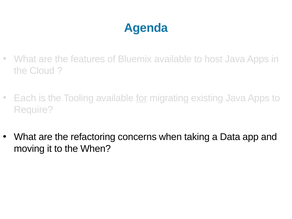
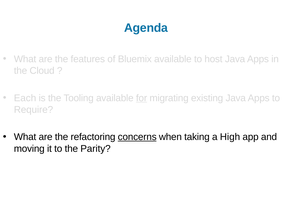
concerns underline: none -> present (137, 137)
Data: Data -> High (230, 137)
the When: When -> Parity (96, 149)
